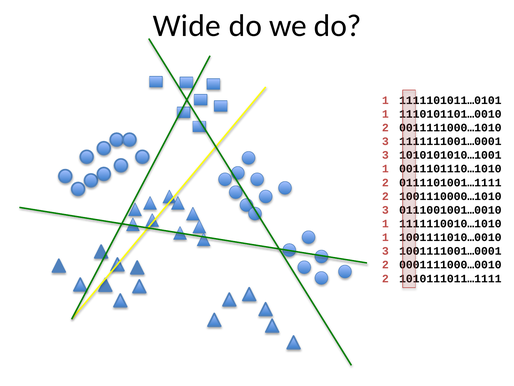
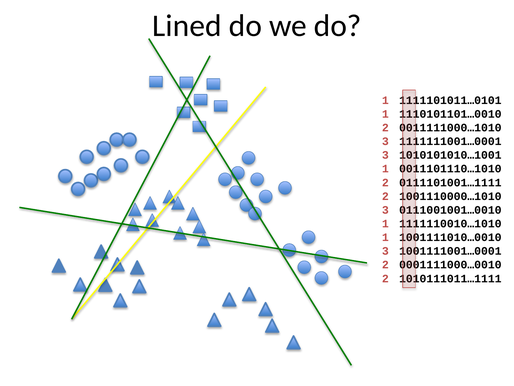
Wide: Wide -> Lined (187, 26)
